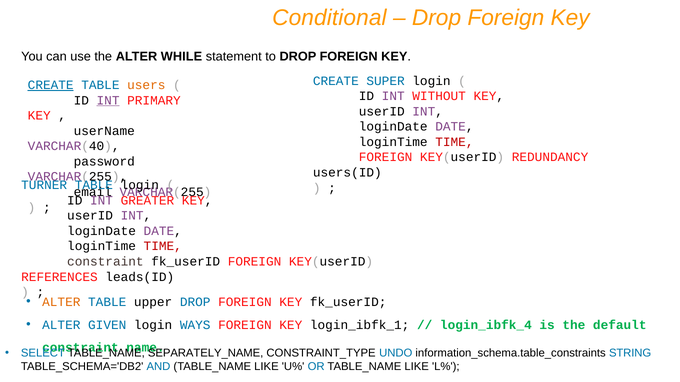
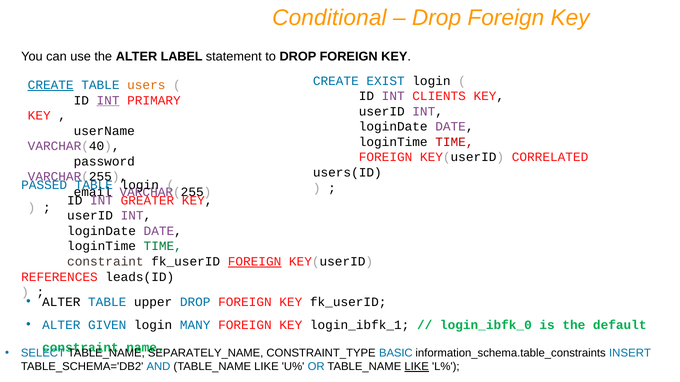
WHILE: WHILE -> LABEL (182, 57)
SUPER: SUPER -> EXIST (386, 81)
WITHOUT: WITHOUT -> CLIENTS (439, 96)
REDUNDANCY: REDUNDANCY -> CORRELATED (550, 157)
TURNER: TURNER -> PASSED (44, 185)
TIME colour: red -> green (163, 247)
FOREIGN underline: none -> present (255, 262)
ALTER colour: orange -> black (61, 302)
WAYS: WAYS -> MANY (195, 325)
login_ibfk_4: login_ibfk_4 -> login_ibfk_0 (486, 325)
UNDO: UNDO -> BASIC (396, 353)
STRING: STRING -> INSERT (630, 353)
LIKE underline: none -> present (417, 367)
